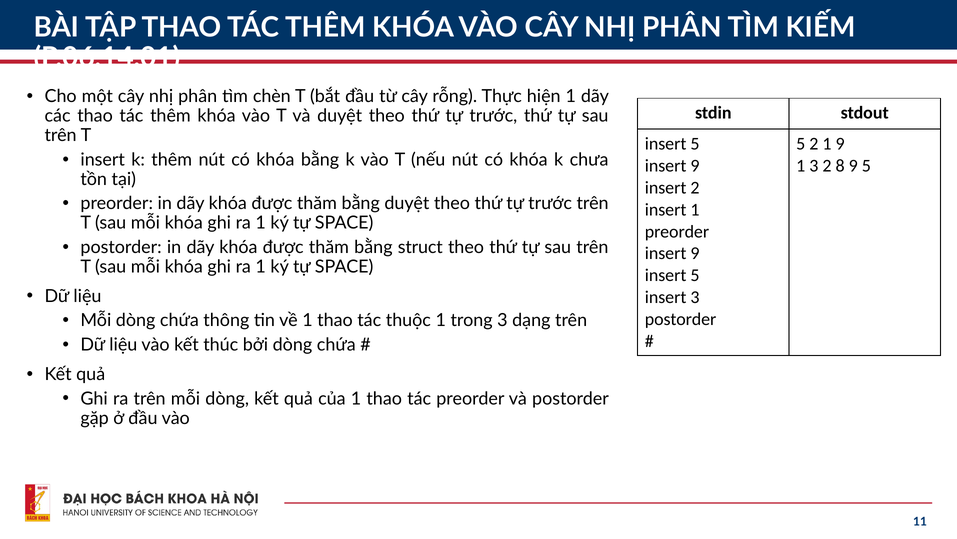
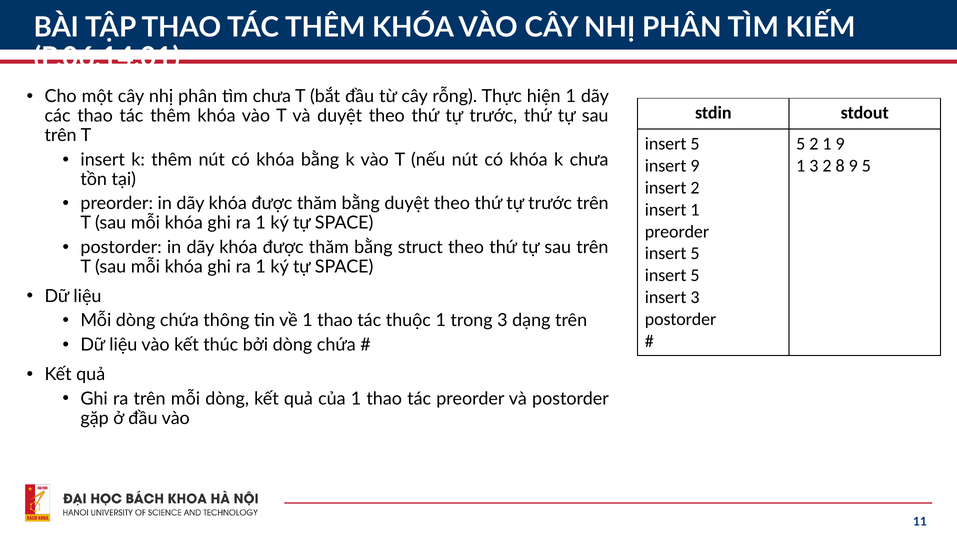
tìm chèn: chèn -> chưa (272, 96)
9: 9 -> 5 (695, 253)
